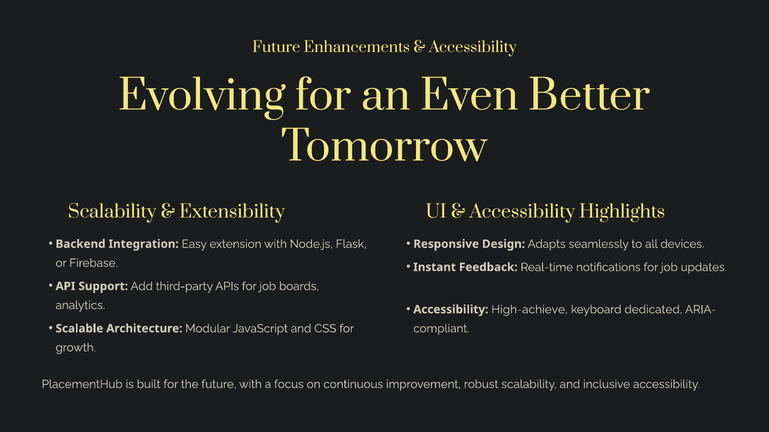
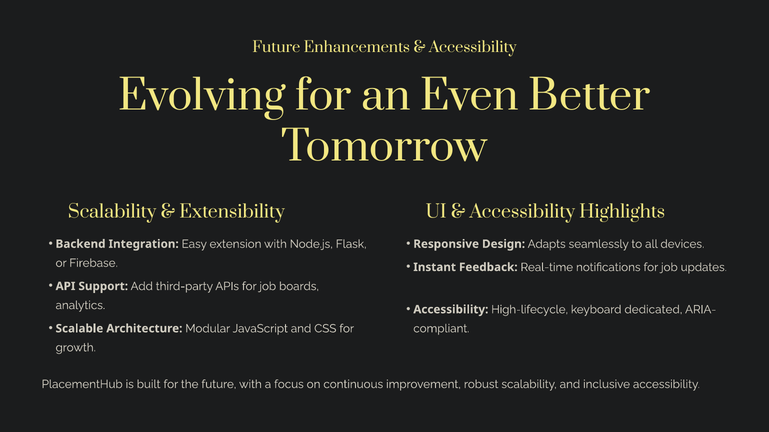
High-achieve: High-achieve -> High-lifecycle (530, 310)
